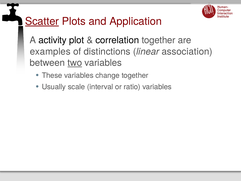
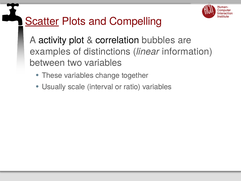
Application: Application -> Compelling (136, 21)
correlation together: together -> bubbles (158, 40)
association: association -> information (187, 51)
two underline: present -> none (75, 63)
